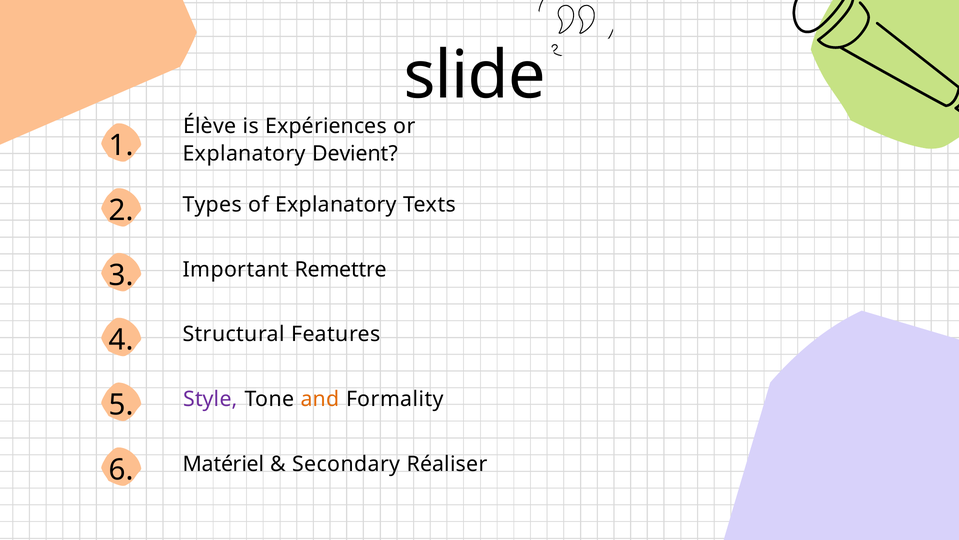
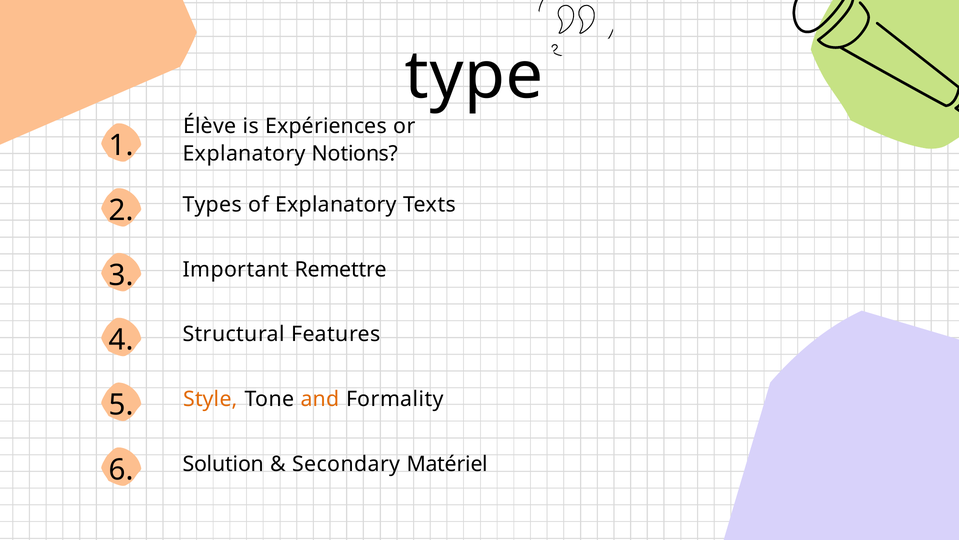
slide: slide -> type (474, 76)
Devient: Devient -> Notions (355, 154)
Style colour: purple -> orange (210, 399)
Matériel: Matériel -> Solution (223, 464)
Réaliser: Réaliser -> Matériel (447, 464)
